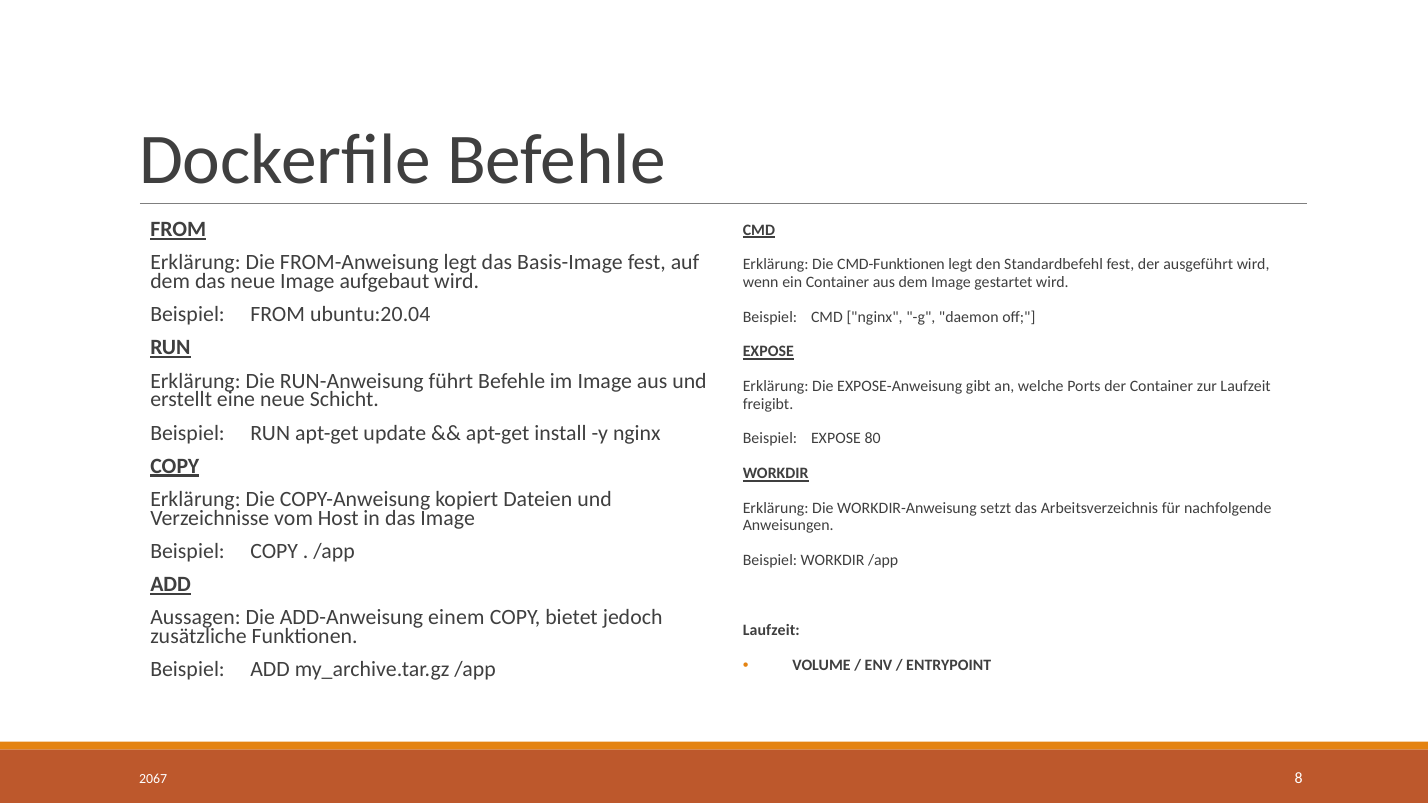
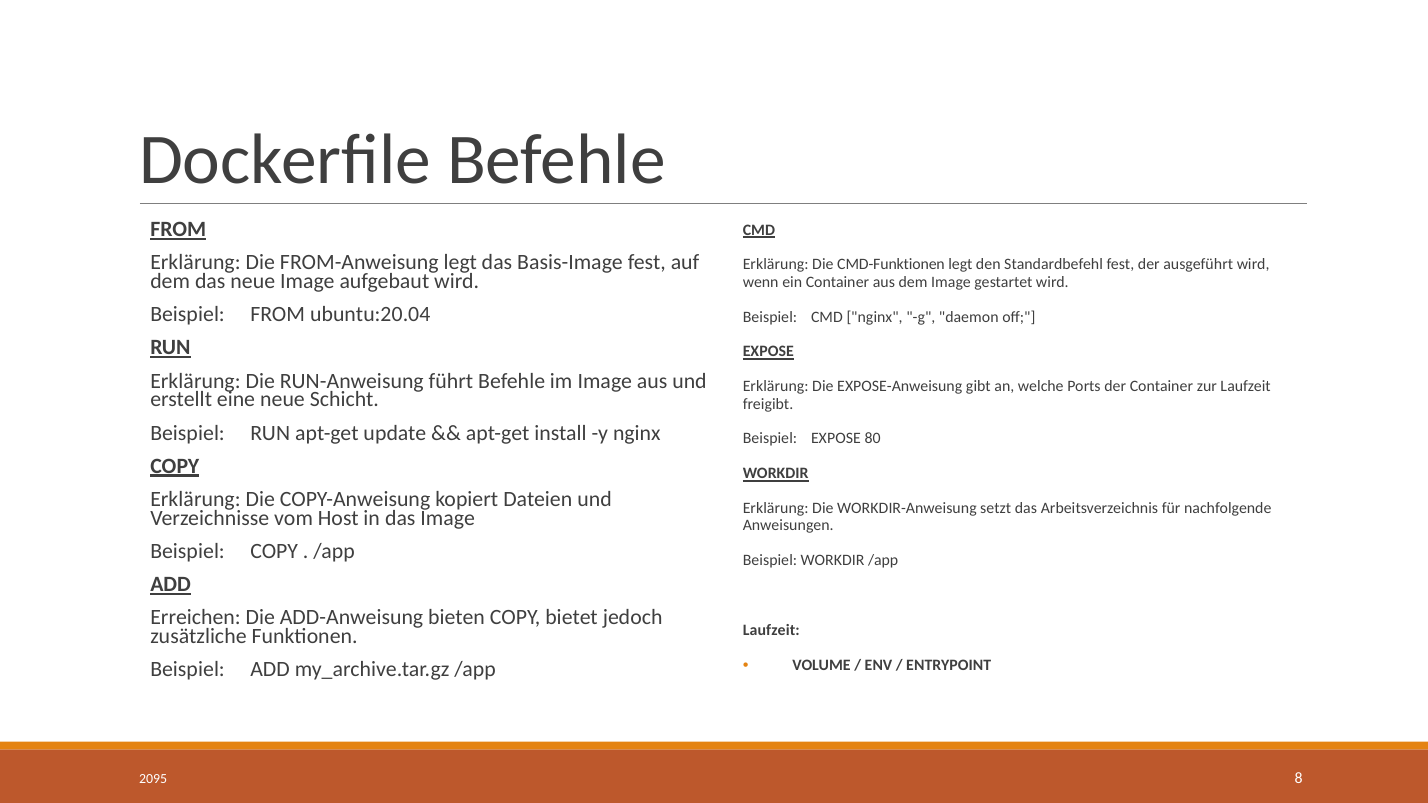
Aussagen: Aussagen -> Erreichen (196, 618)
einem: einem -> bieten (457, 618)
2067: 2067 -> 2095 (153, 779)
